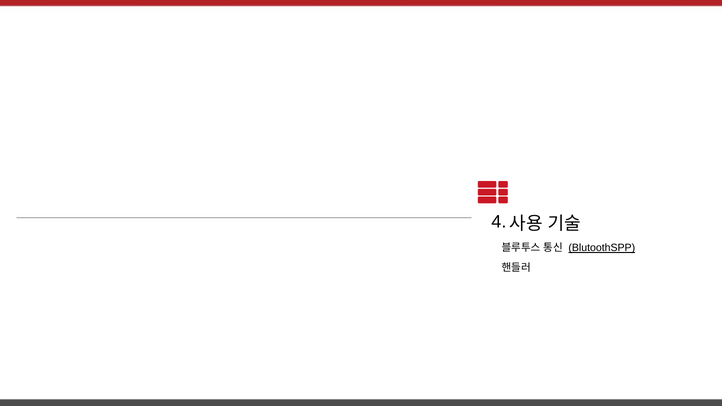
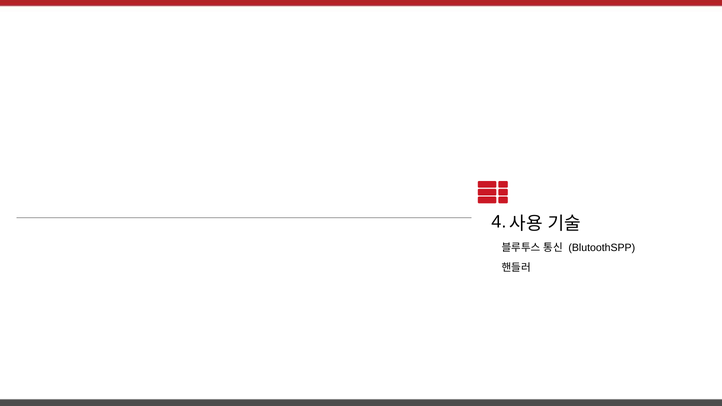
BlutoothSPP underline: present -> none (602, 248)
